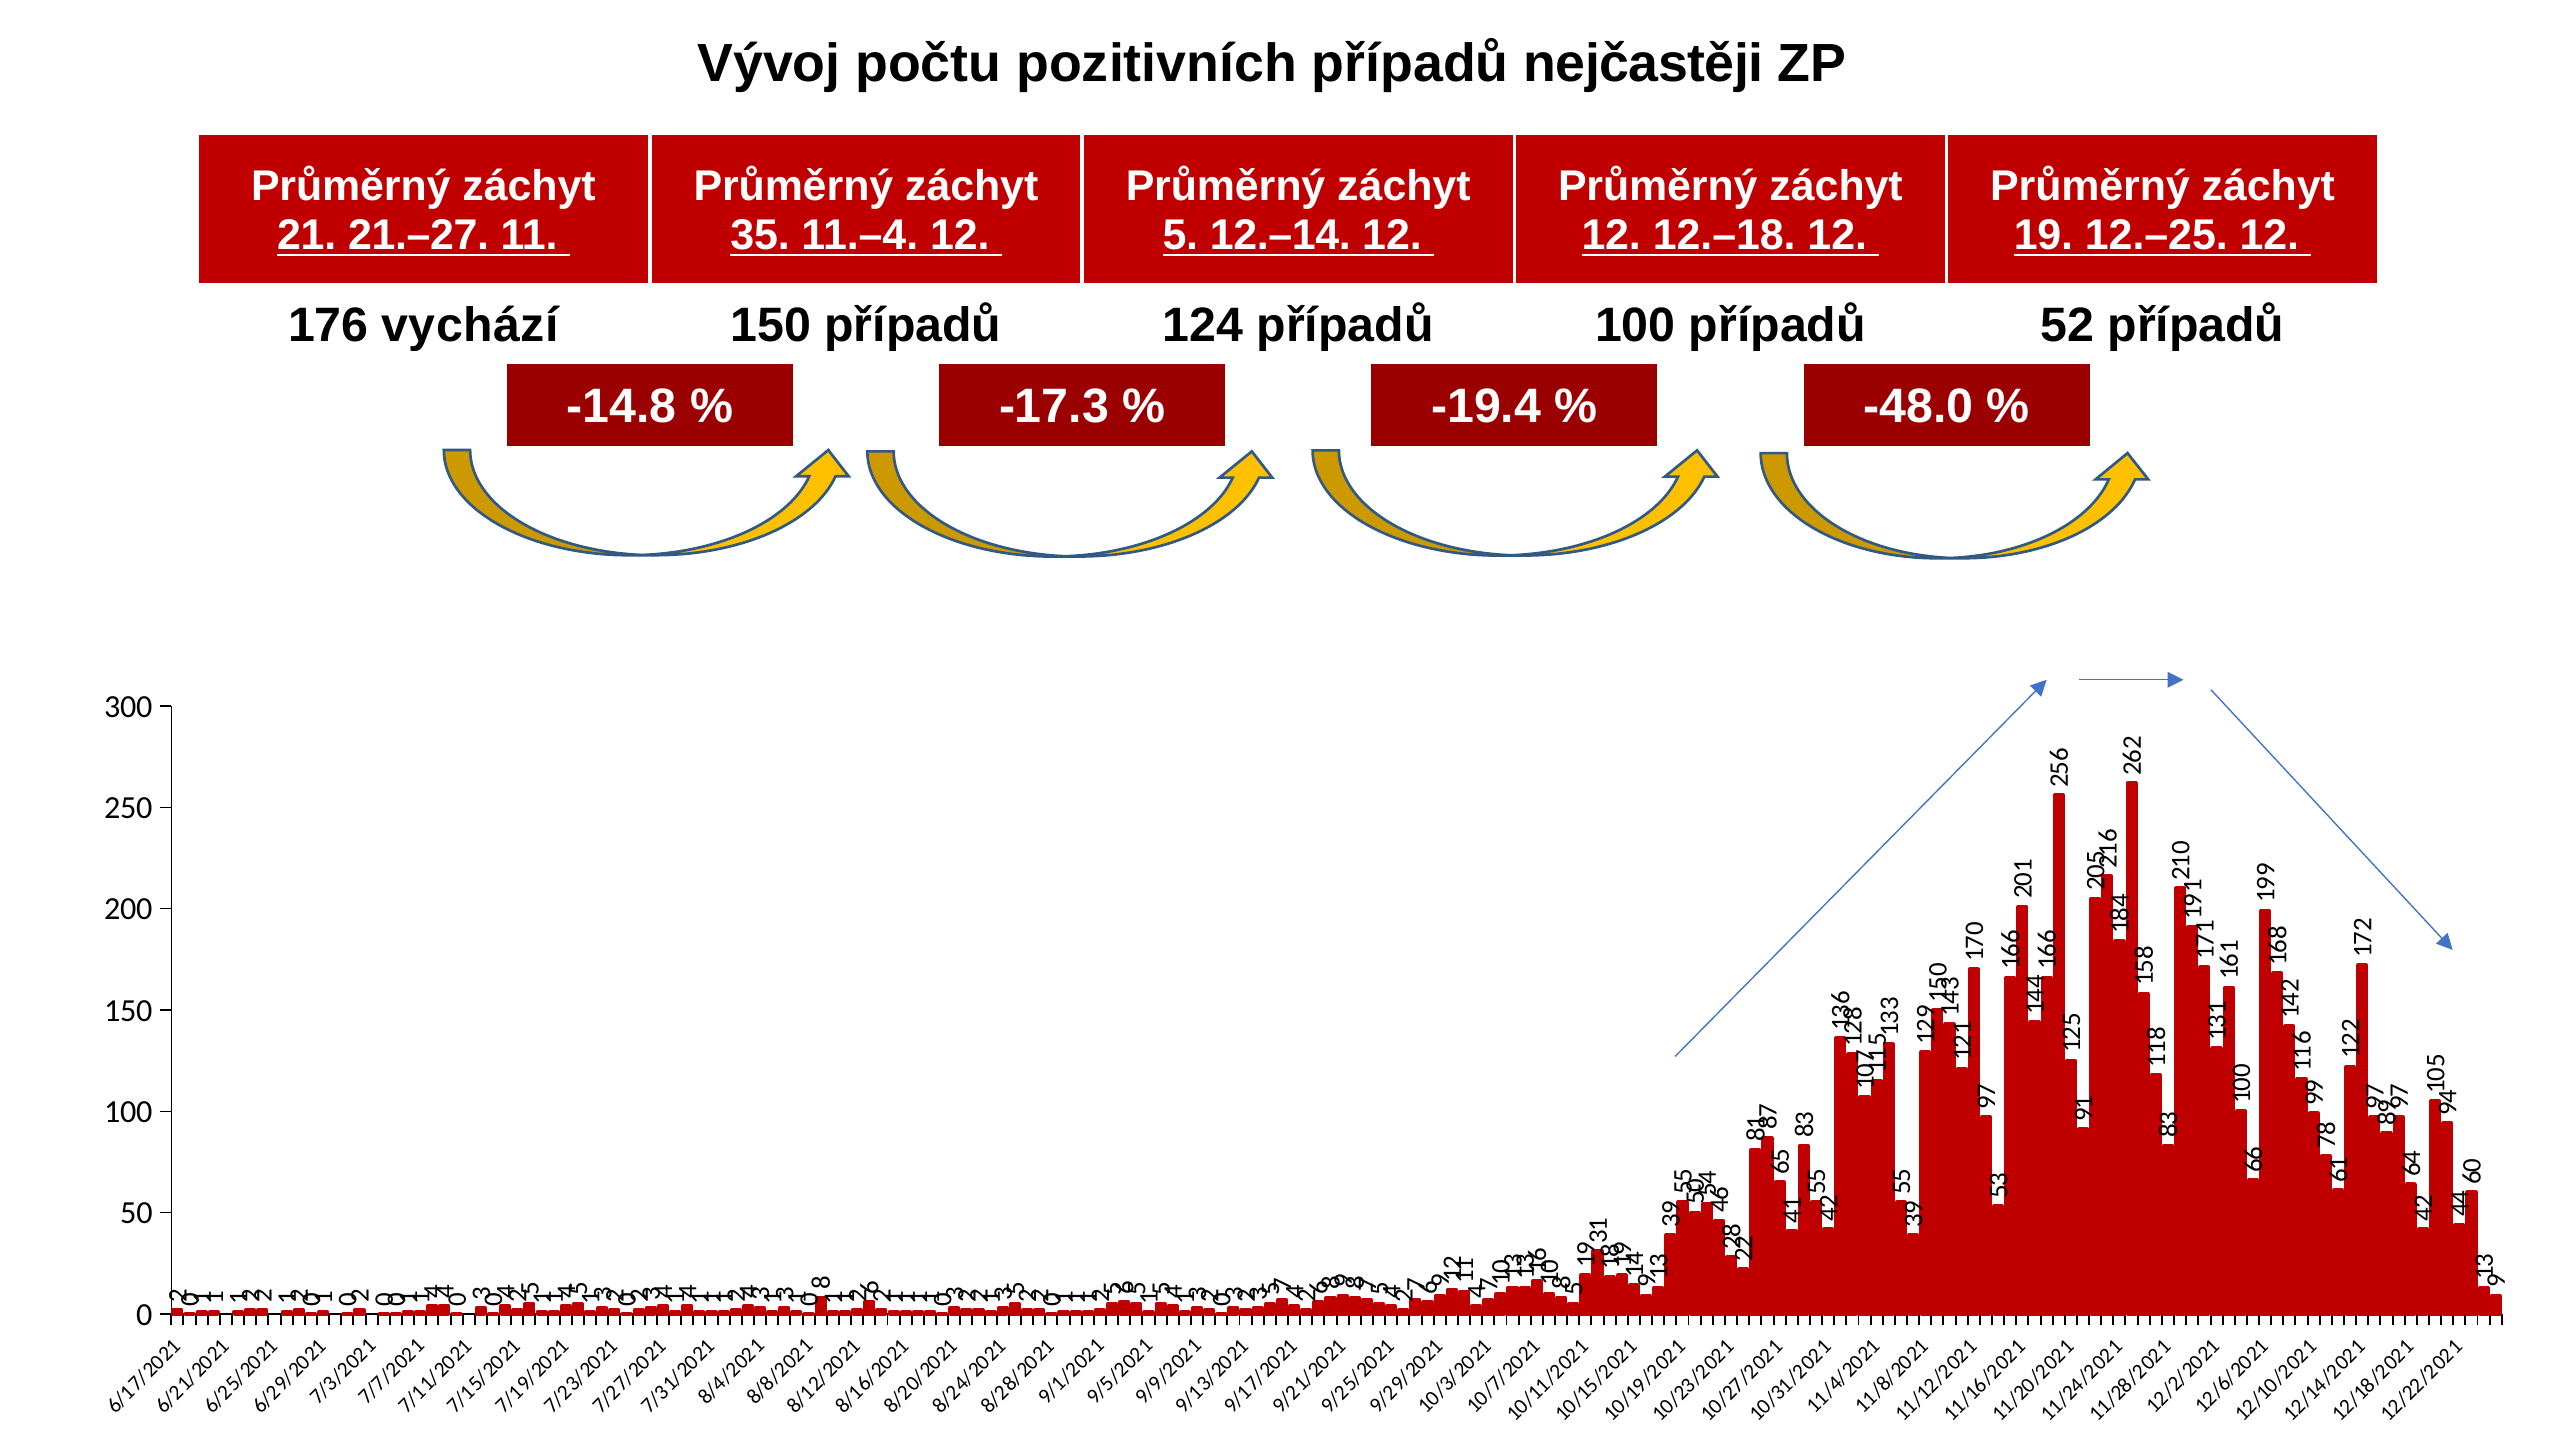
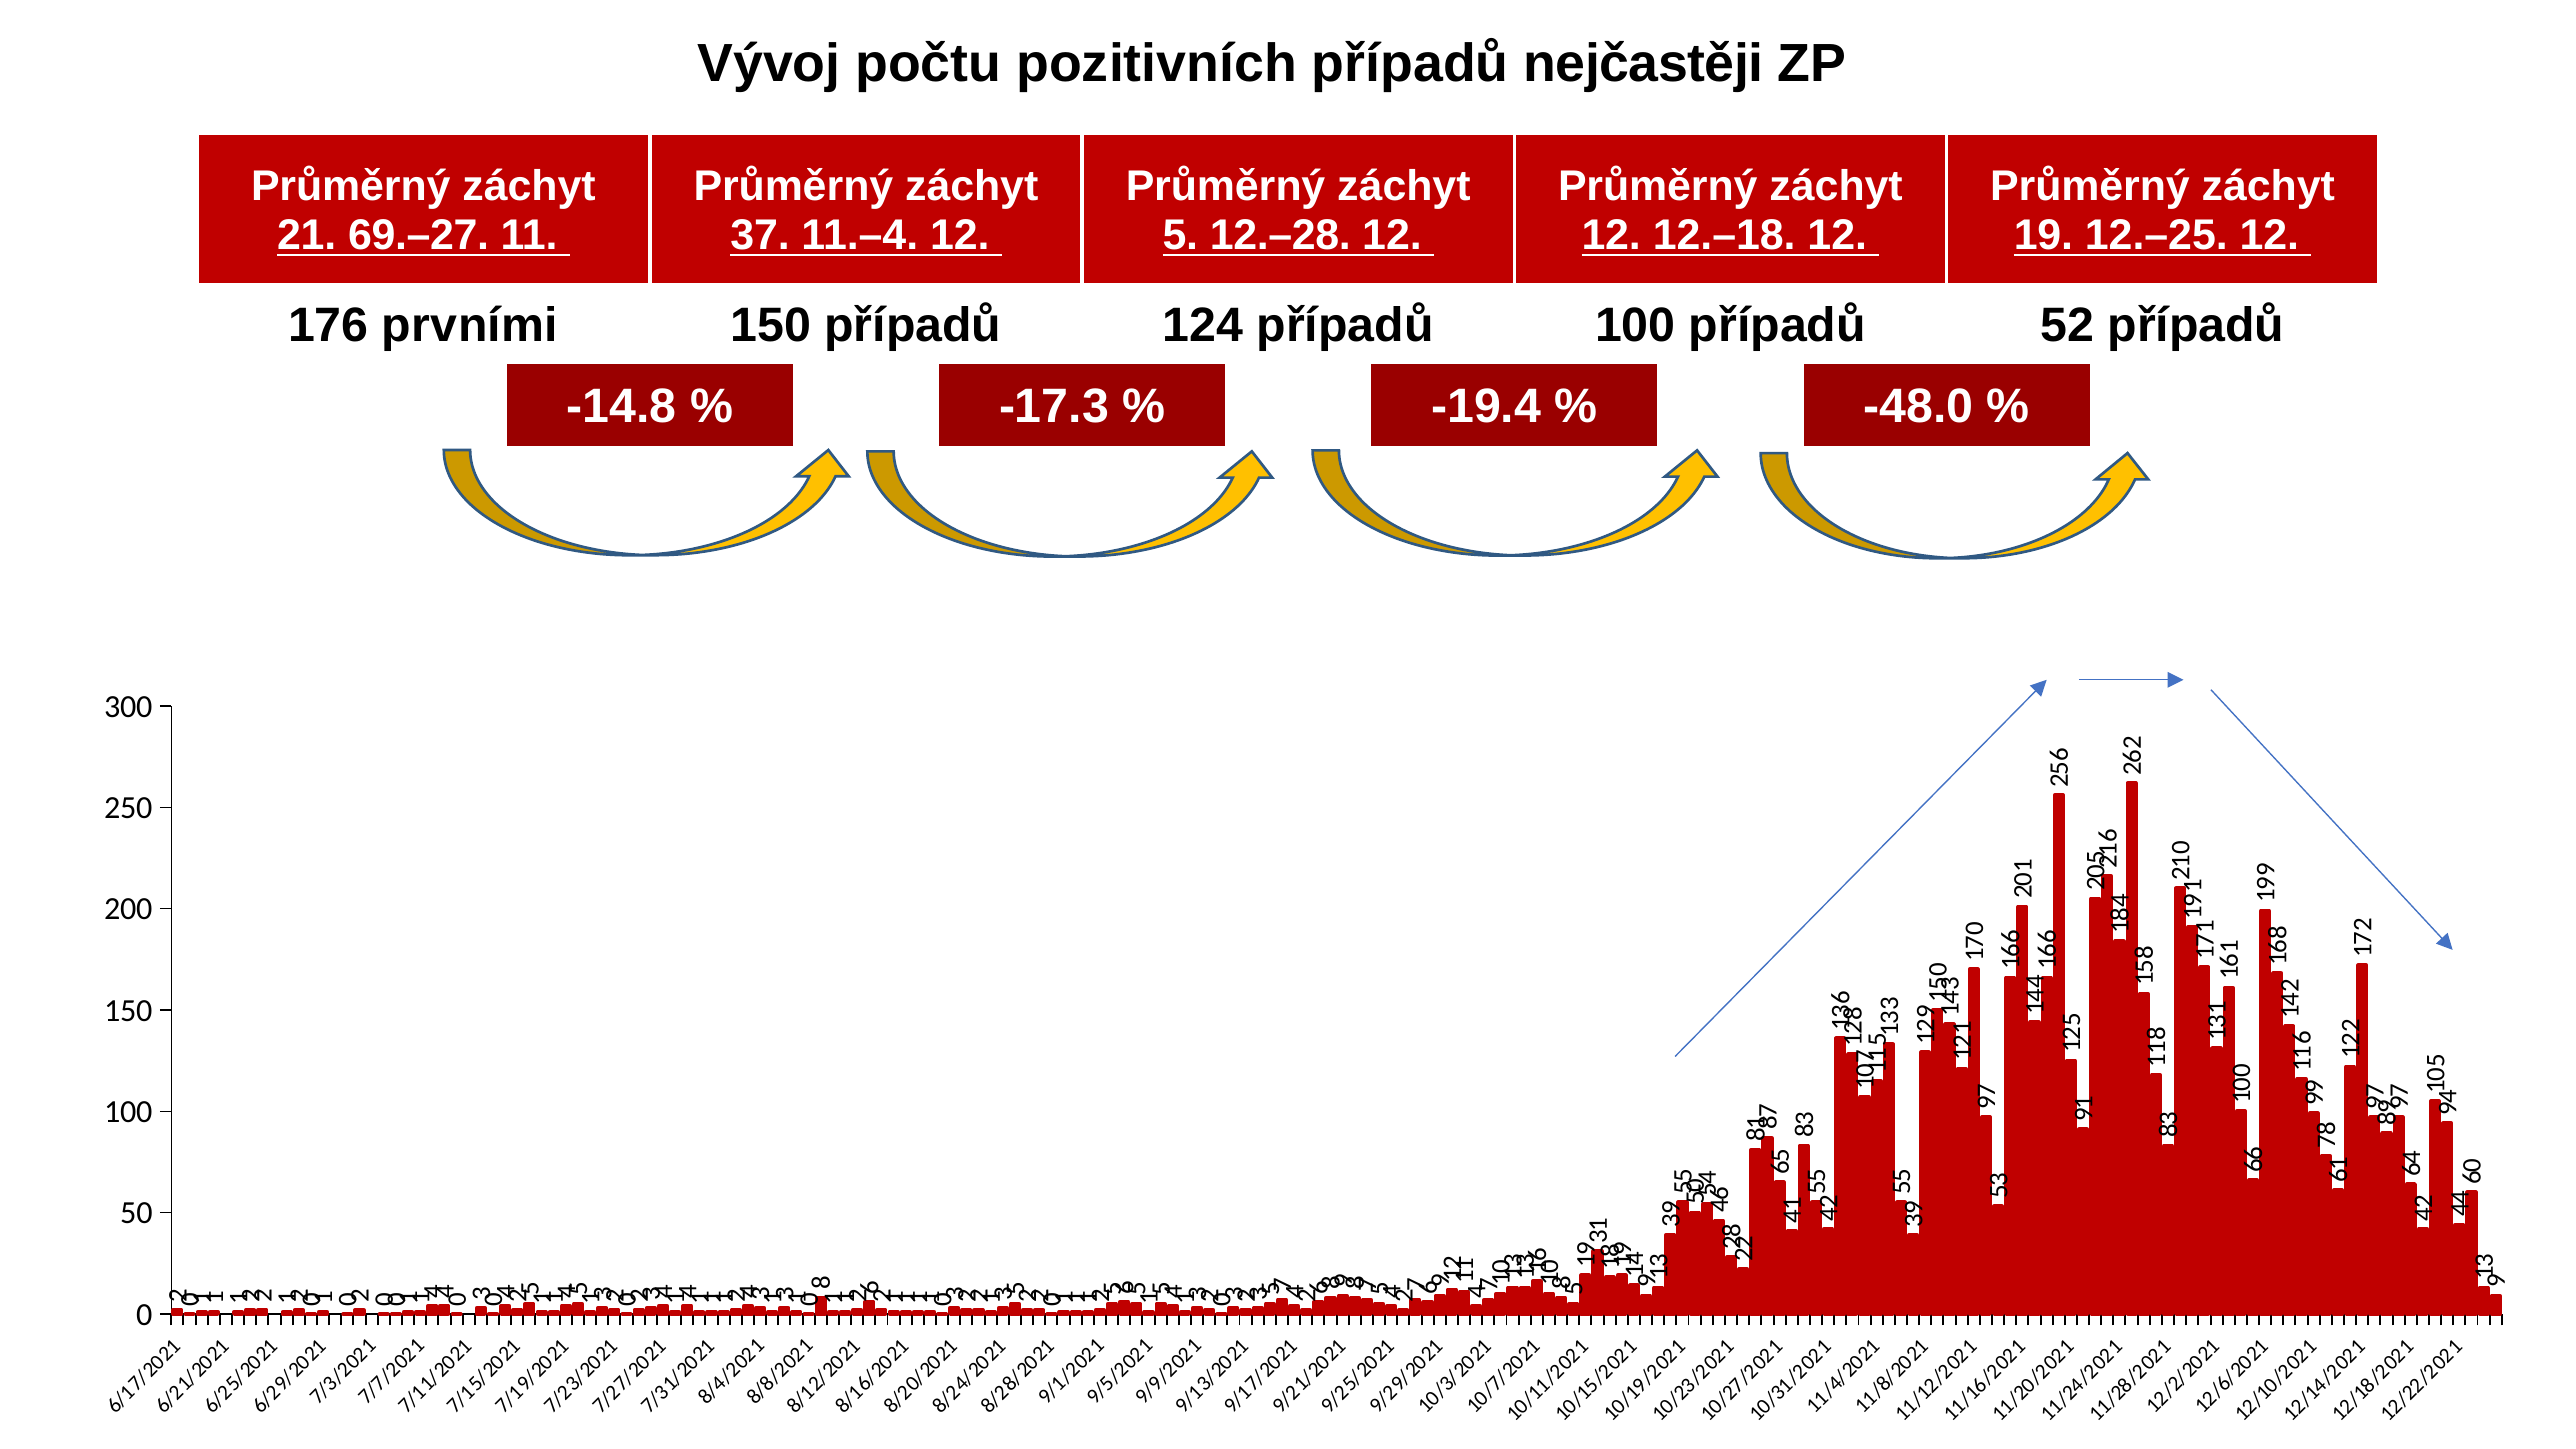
21.–27: 21.–27 -> 69.–27 (419, 236)
35: 35 -> 37 (760, 236)
12.–14: 12.–14 -> 12.–28 (1280, 236)
vychází: vychází -> prvními (470, 326)
